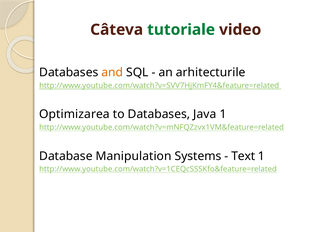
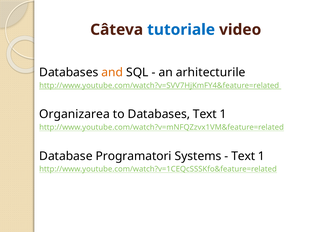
tutoriale colour: green -> blue (181, 30)
Optimizarea: Optimizarea -> Organizarea (75, 114)
Databases Java: Java -> Text (205, 114)
Manipulation: Manipulation -> Programatori (134, 156)
